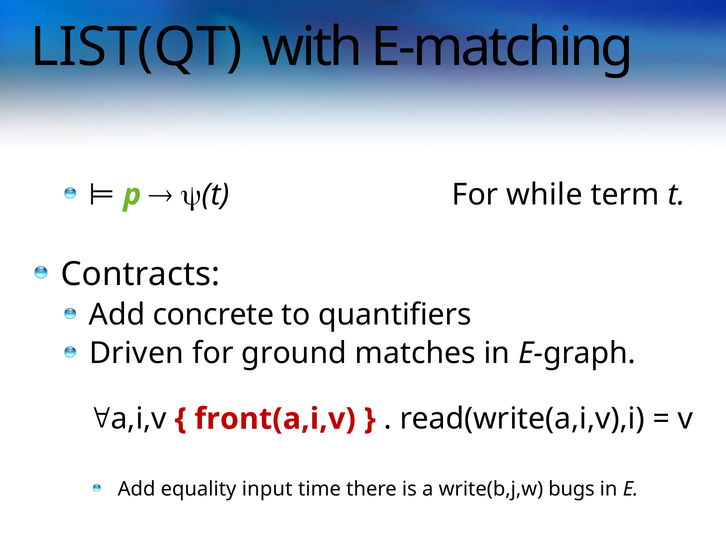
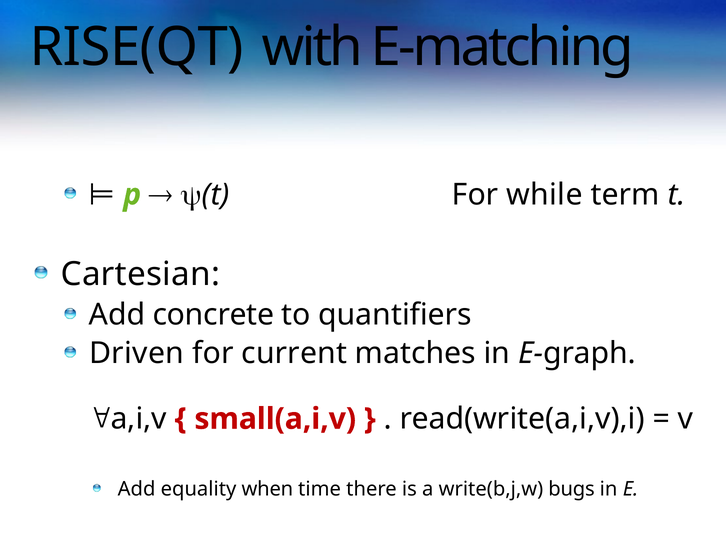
LIST(QT: LIST(QT -> RISE(QT (137, 47)
Contracts: Contracts -> Cartesian (140, 274)
ground: ground -> current (294, 353)
front(a,i,v: front(a,i,v -> small(a,i,v (275, 418)
input: input -> when (267, 489)
